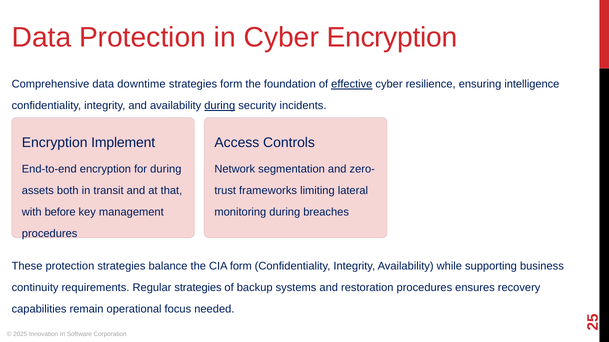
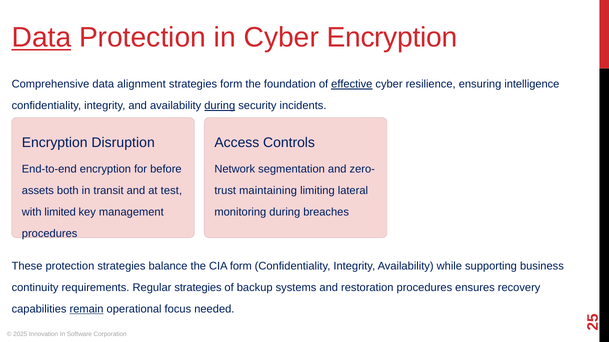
Data underline: none -> present (41, 38)
downtime: downtime -> alignment (141, 84)
Implement: Implement -> Disruption (123, 143)
for during: during -> before (166, 170)
frameworks: frameworks -> maintaining (268, 191)
that: that -> test (171, 191)
before: before -> limited (60, 213)
remain underline: none -> present (87, 310)
